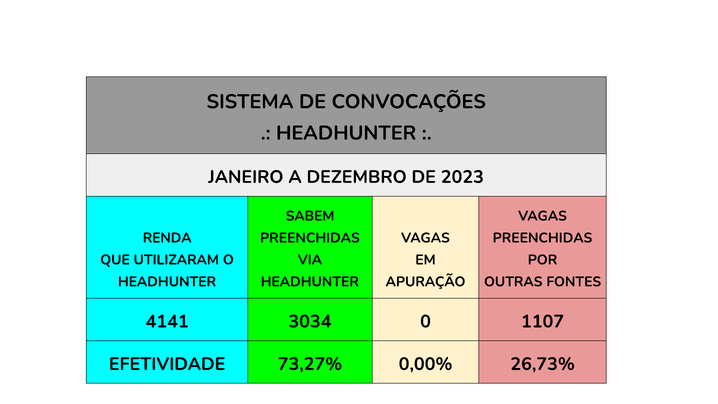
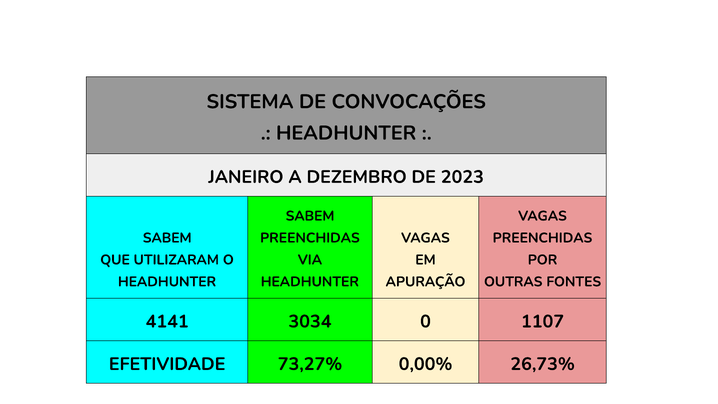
RENDA: RENDA -> SABEM (167, 238)
